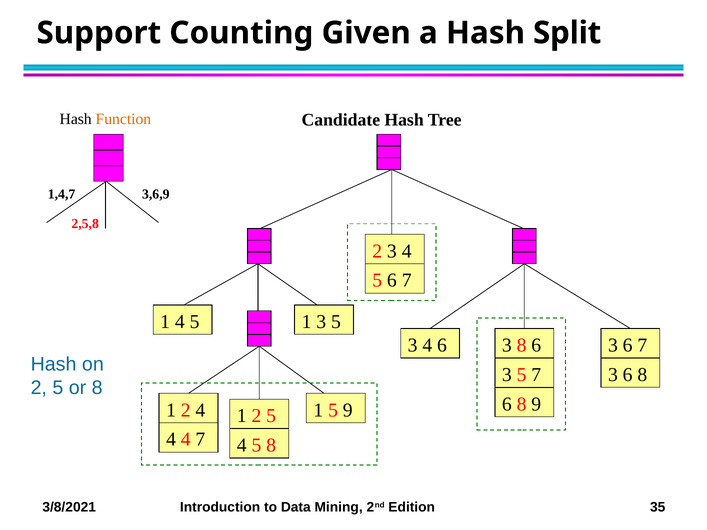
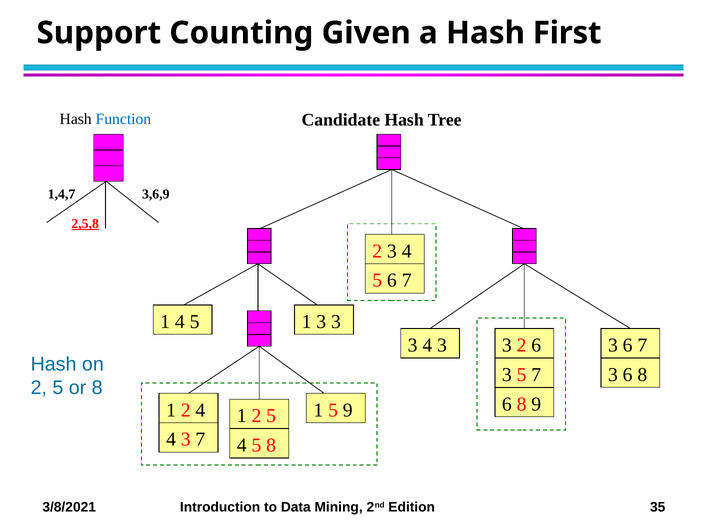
Split: Split -> First (567, 33)
Function colour: orange -> blue (123, 119)
2,5,8 underline: none -> present (85, 224)
1 3 5: 5 -> 3 (336, 322)
3 4 6: 6 -> 3 (442, 345)
3 8: 8 -> 2 (522, 345)
4: 4 -> 3 (186, 440)
